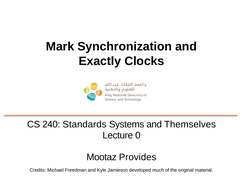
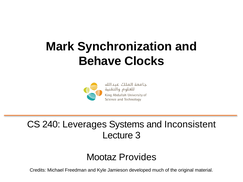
Exactly: Exactly -> Behave (100, 61)
Standards: Standards -> Leverages (85, 125)
Themselves: Themselves -> Inconsistent (190, 125)
0: 0 -> 3 (138, 135)
